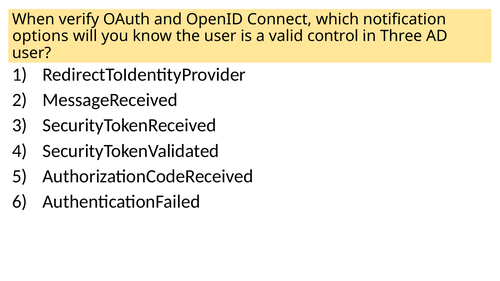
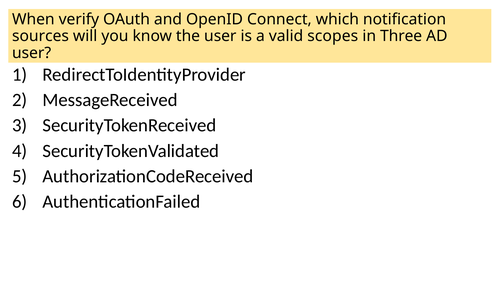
options: options -> sources (40, 36)
control: control -> scopes (333, 36)
